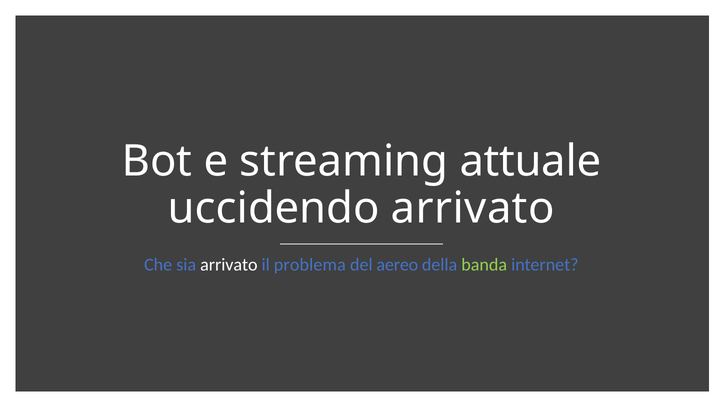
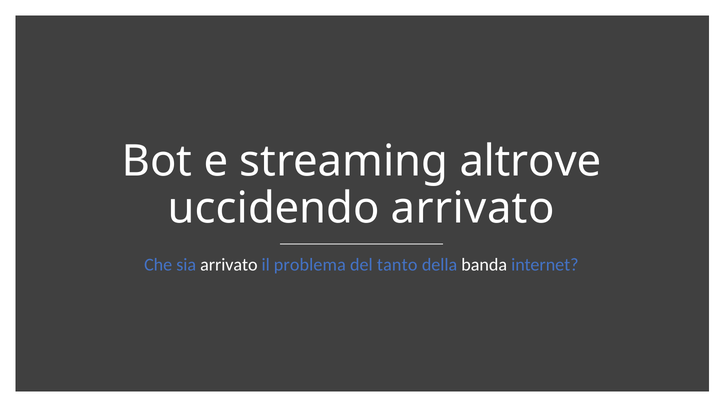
attuale: attuale -> altrove (530, 161)
aereo: aereo -> tanto (397, 265)
banda colour: light green -> white (484, 265)
